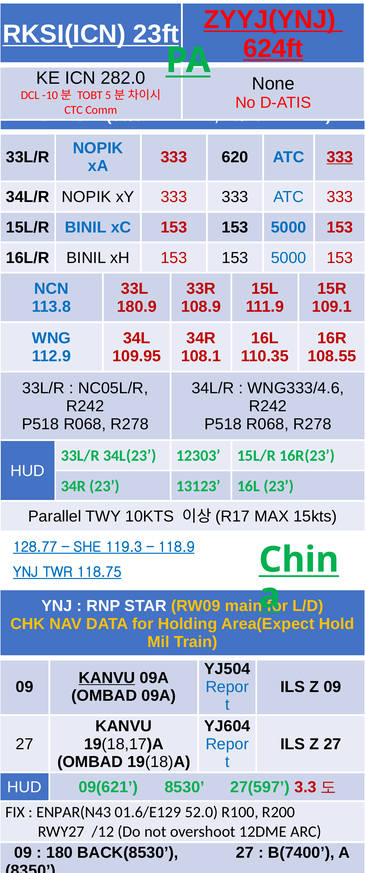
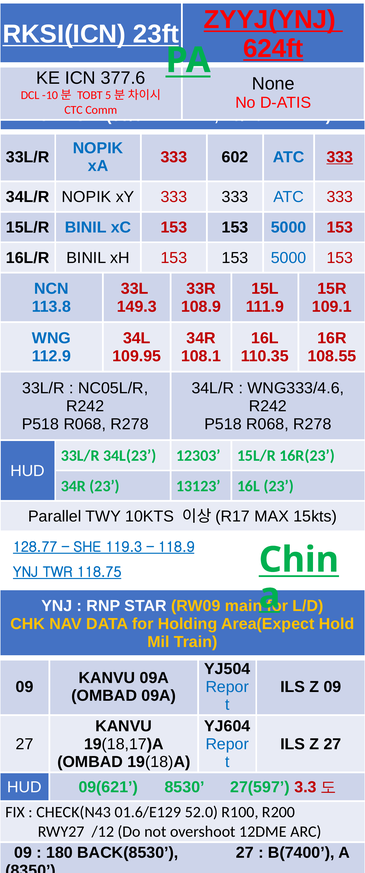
282.0: 282.0 -> 377.6 (123, 78)
620: 620 -> 602 (235, 157)
180.9: 180.9 -> 149.3 (137, 307)
KANVU underline: present -> none (107, 678)
ENPAR(N43: ENPAR(N43 -> CHECK(N43 (74, 812)
